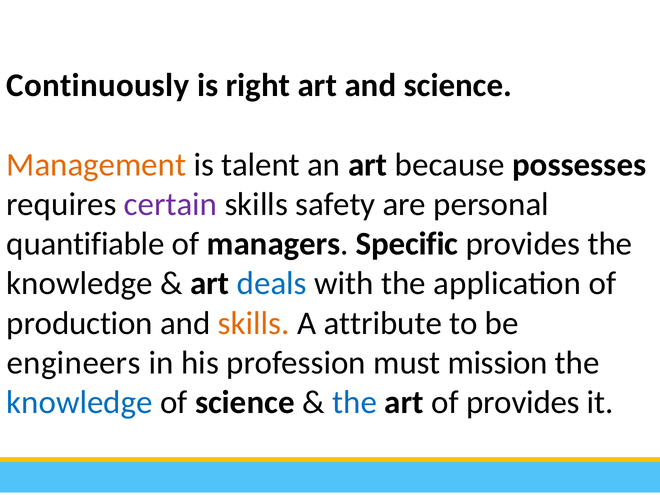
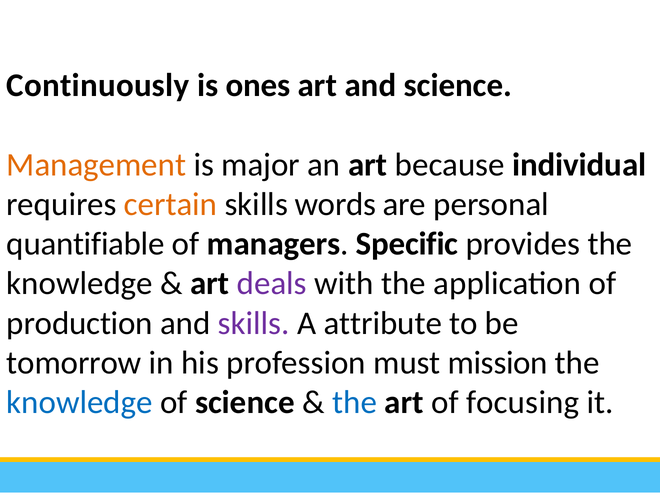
right: right -> ones (258, 86)
talent: talent -> major (261, 165)
possesses: possesses -> individual (579, 165)
certain colour: purple -> orange (171, 204)
safety: safety -> words (335, 204)
deals colour: blue -> purple (272, 284)
skills colour: orange -> purple (254, 323)
engineers: engineers -> tomorrow (74, 363)
of provides: provides -> focusing (523, 402)
